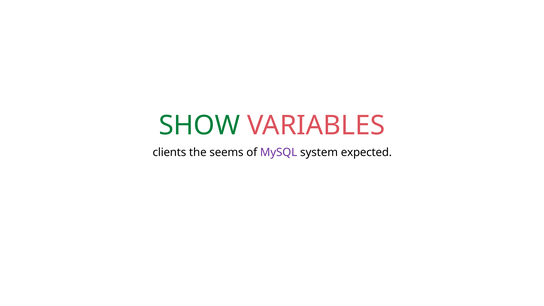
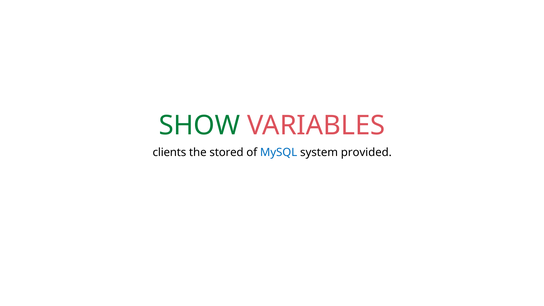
seems: seems -> stored (226, 152)
MySQL colour: purple -> blue (279, 152)
expected: expected -> provided (366, 152)
